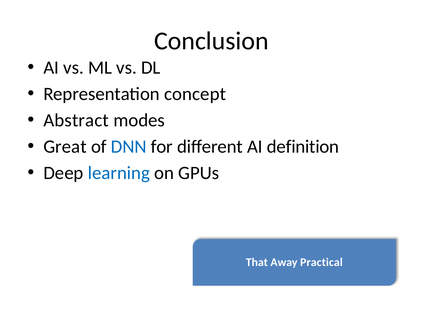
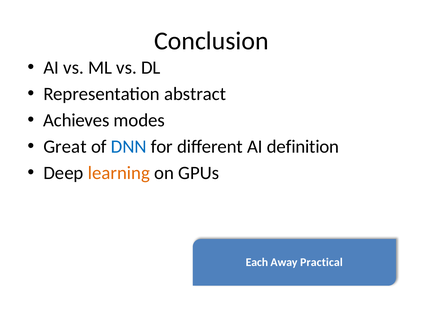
concept: concept -> abstract (195, 94)
Abstract: Abstract -> Achieves (76, 120)
learning colour: blue -> orange (119, 173)
That: That -> Each (257, 263)
